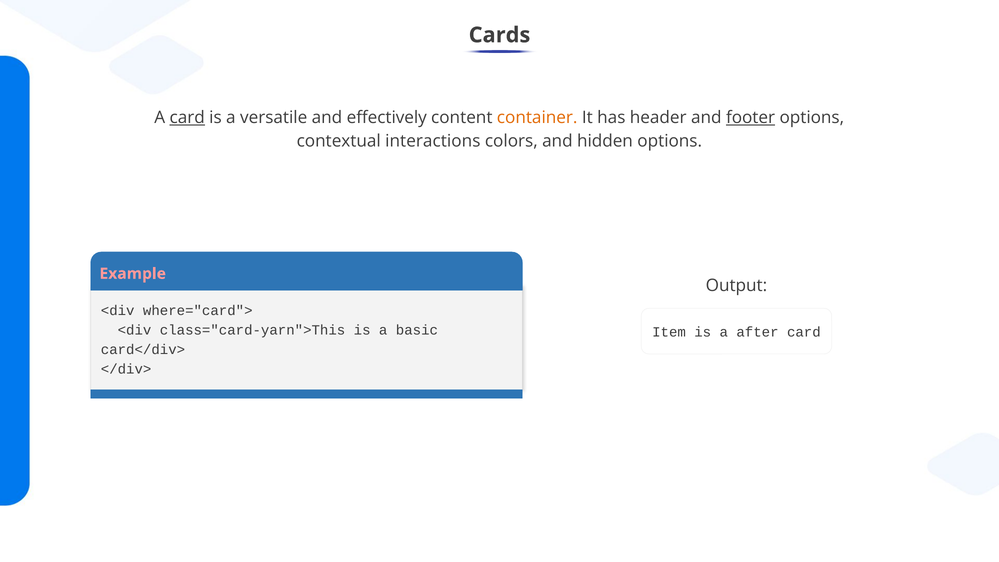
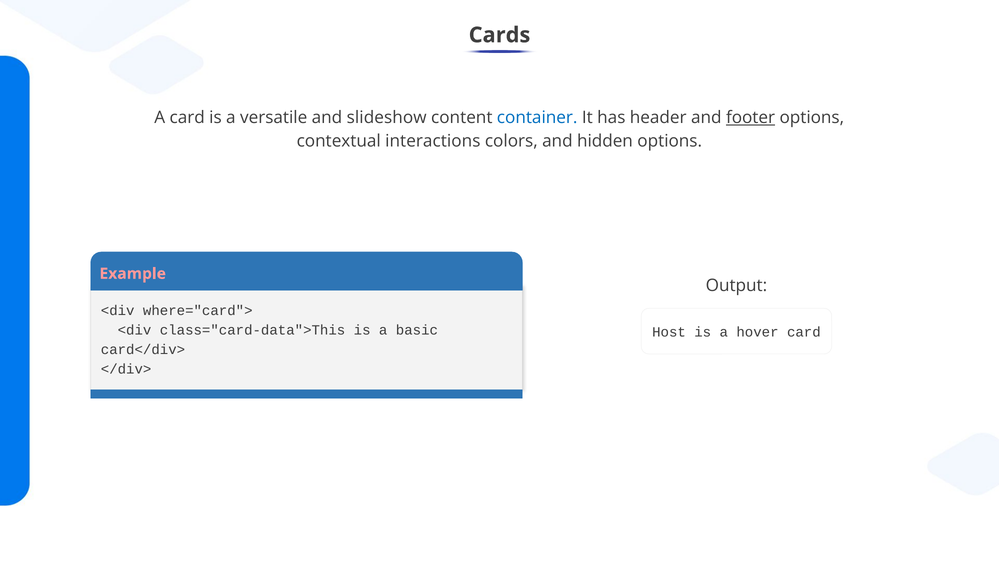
card underline: present -> none (187, 118)
effectively: effectively -> slideshow (387, 118)
container colour: orange -> blue (537, 118)
class="card-yarn">This: class="card-yarn">This -> class="card-data">This (253, 330)
Item: Item -> Host (669, 332)
after: after -> hover (758, 332)
